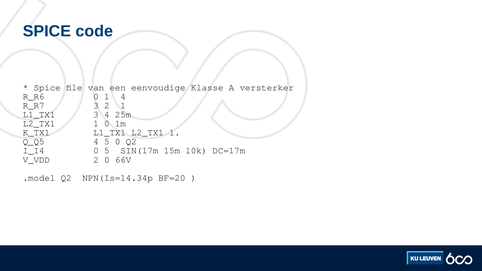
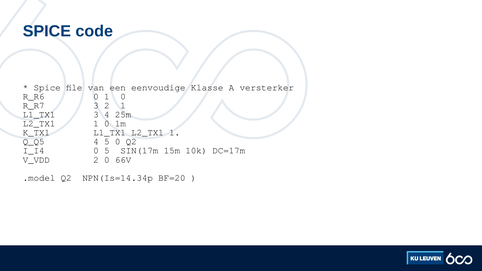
0 1 4: 4 -> 0 (123, 97)
